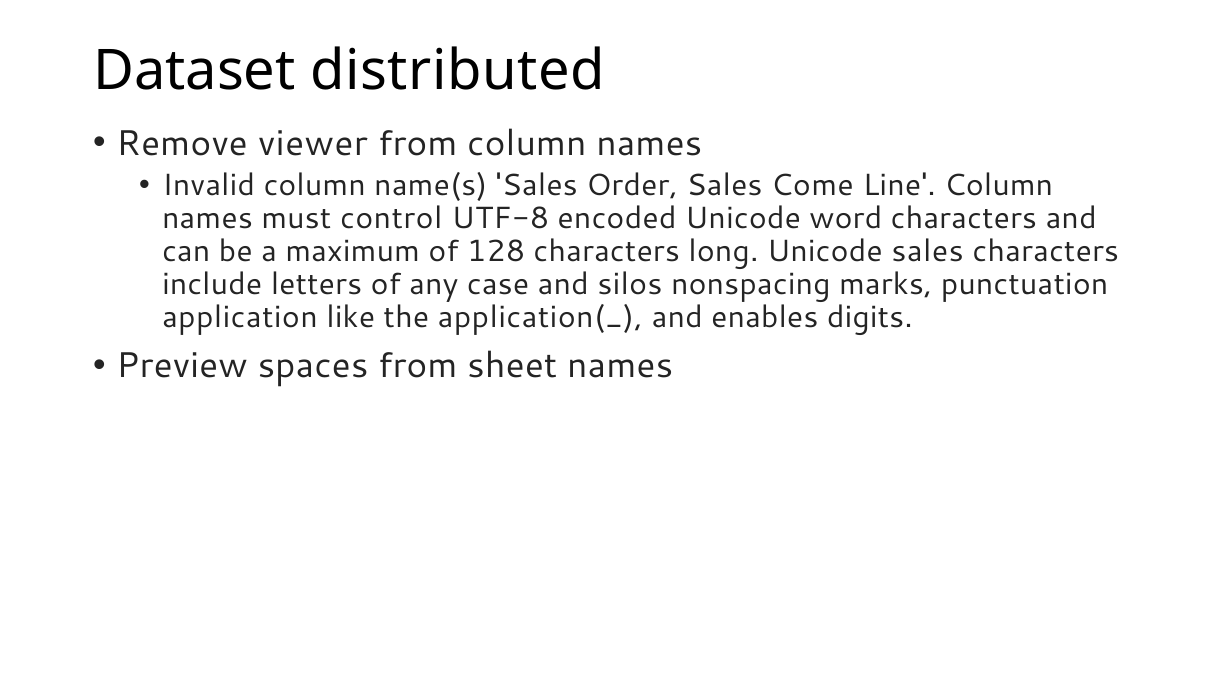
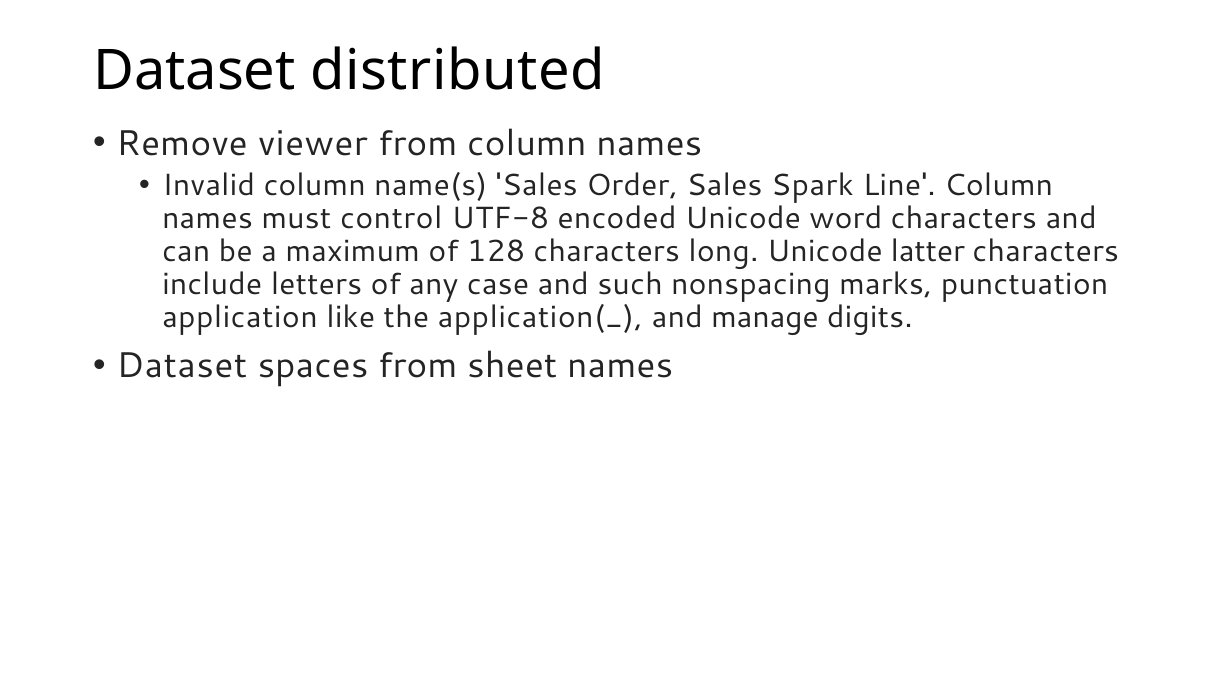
Come: Come -> Spark (812, 185)
Unicode sales: sales -> latter (928, 251)
silos: silos -> such (630, 284)
enables: enables -> manage (765, 317)
Preview: Preview -> Dataset (182, 366)
